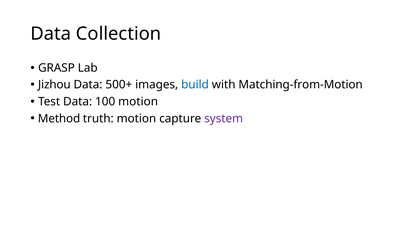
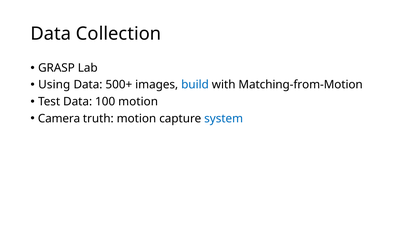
Jizhou: Jizhou -> Using (54, 85)
Method: Method -> Camera (59, 118)
system colour: purple -> blue (224, 118)
